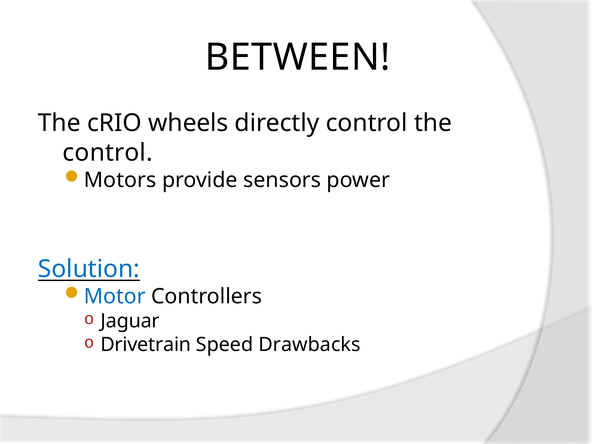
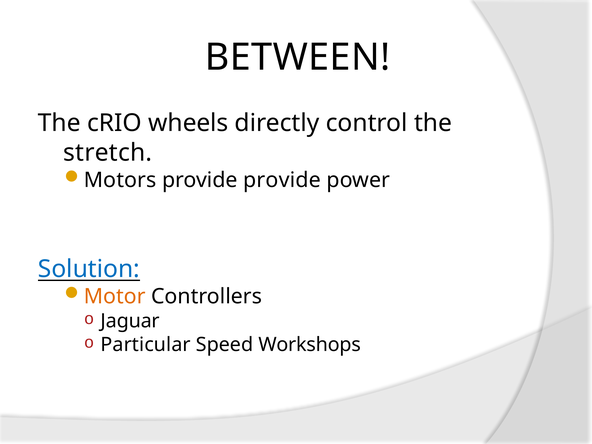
control: control -> stretch (108, 153)
provide sensors: sensors -> provide (282, 180)
Motor colour: blue -> orange (115, 296)
Drivetrain: Drivetrain -> Particular (146, 345)
Drawbacks: Drawbacks -> Workshops (310, 345)
